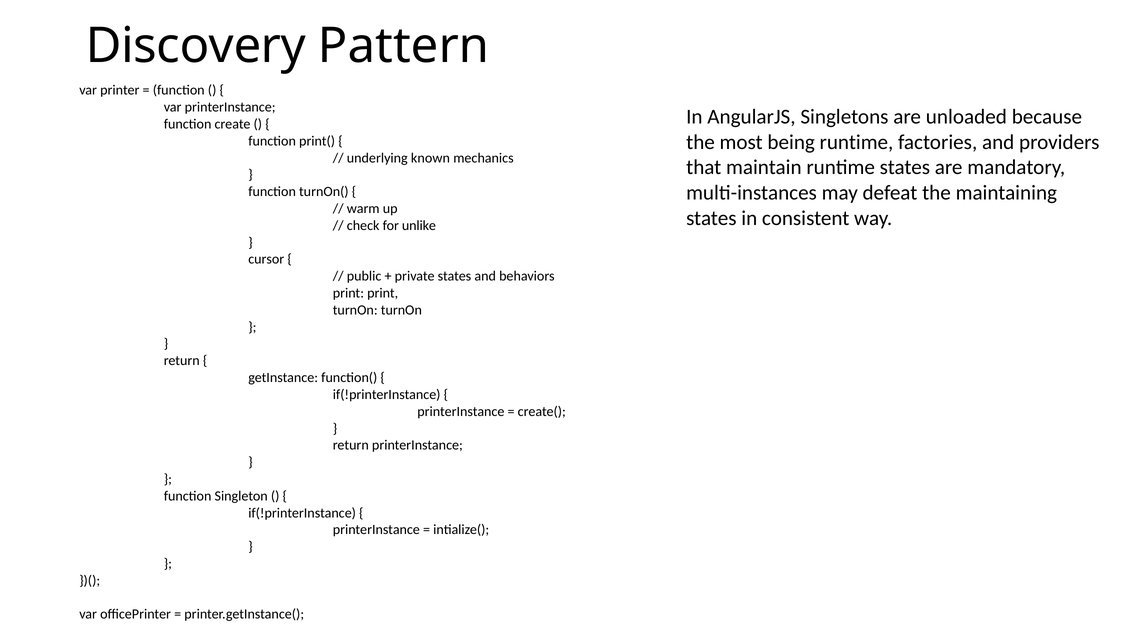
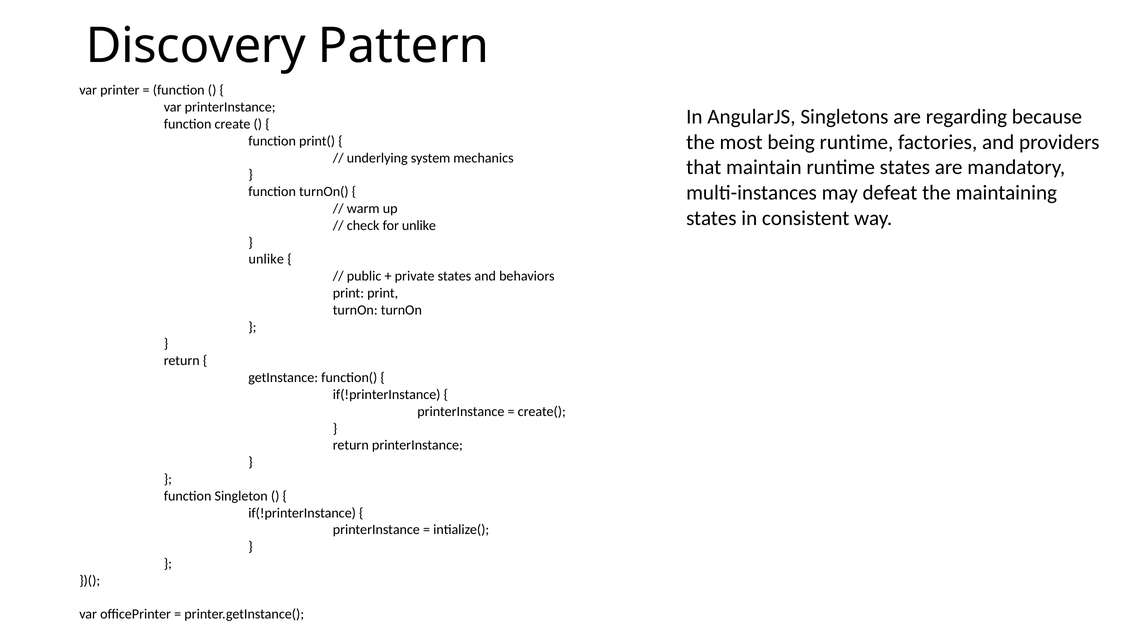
unloaded: unloaded -> regarding (966, 117)
known: known -> system (431, 158)
cursor: cursor -> unlike (266, 259)
